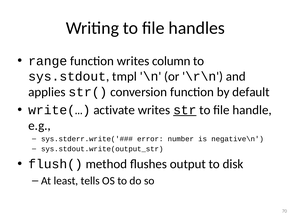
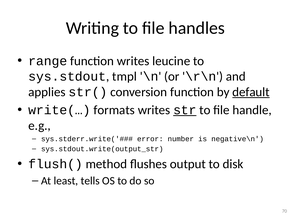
column: column -> leucine (171, 61)
default underline: none -> present (251, 92)
activate: activate -> formats (114, 110)
